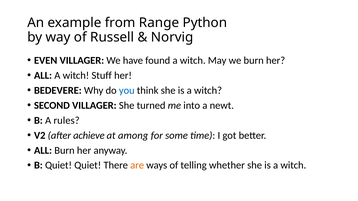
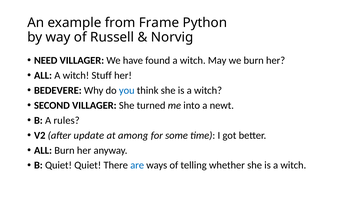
Range: Range -> Frame (159, 23)
EVEN: EVEN -> NEED (46, 61)
achieve: achieve -> update (89, 136)
are colour: orange -> blue (137, 166)
